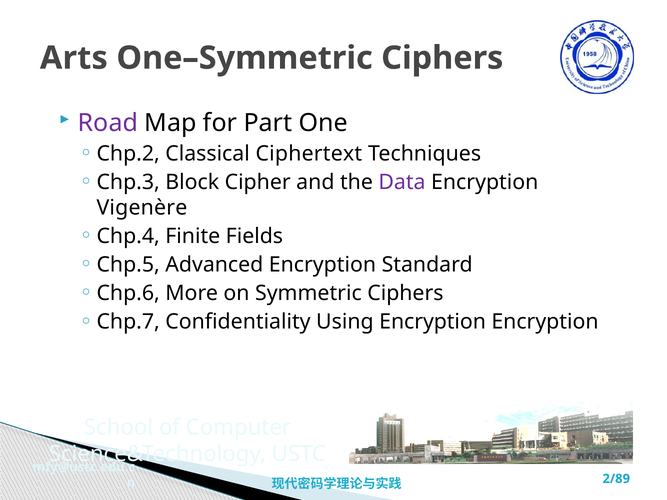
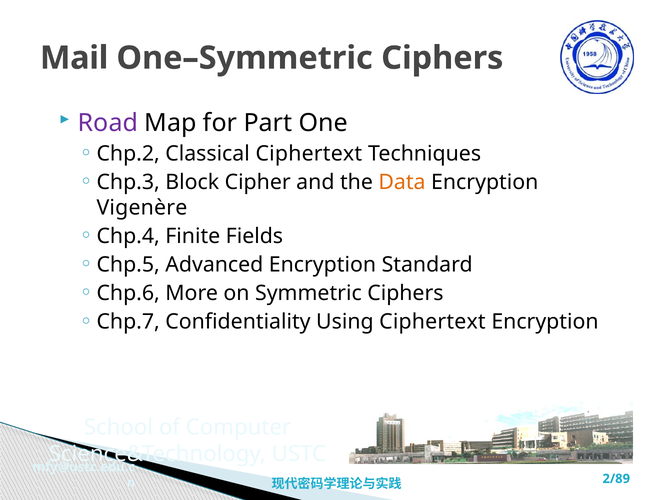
Arts: Arts -> Mail (74, 58)
Data colour: purple -> orange (402, 182)
Using Encryption: Encryption -> Ciphertext (432, 322)
